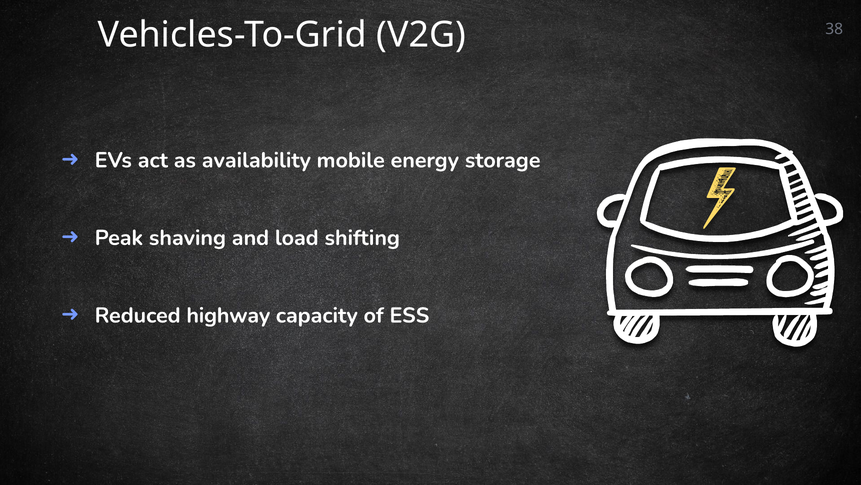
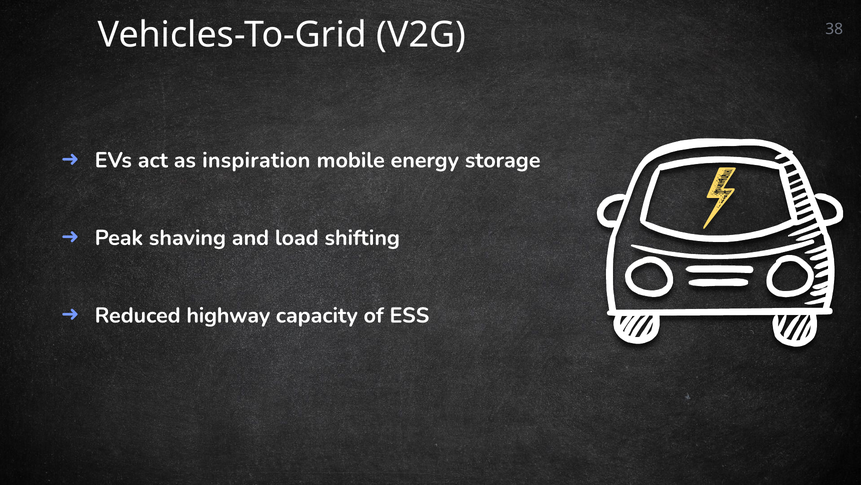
availability: availability -> inspiration (256, 160)
